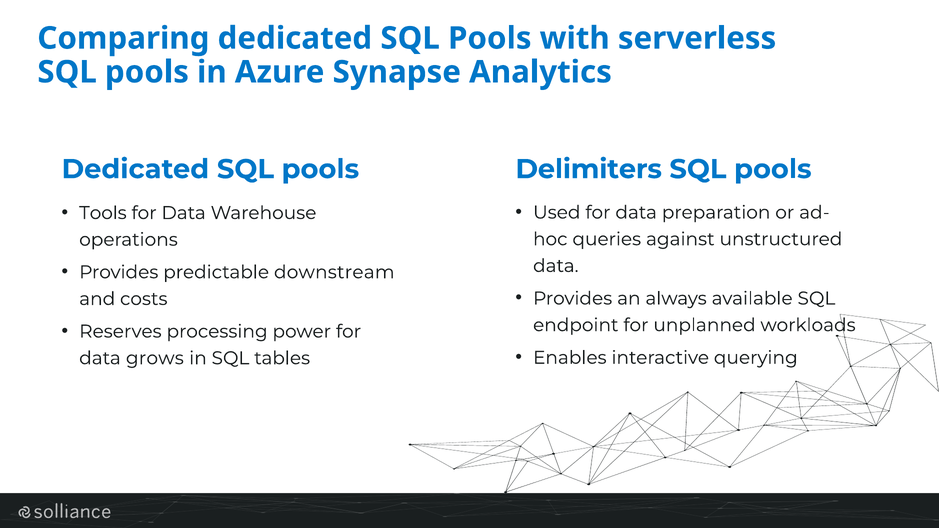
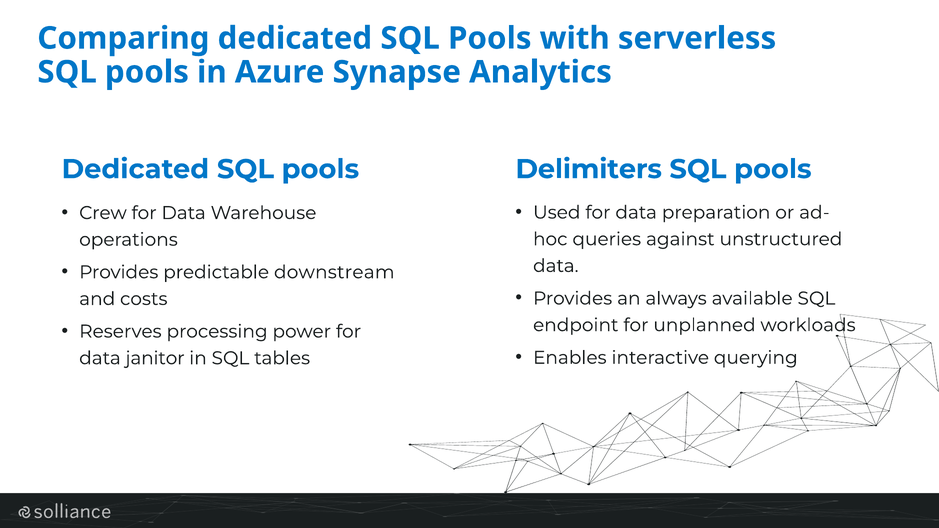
Tools: Tools -> Crew (103, 213)
grows: grows -> janitor (155, 358)
